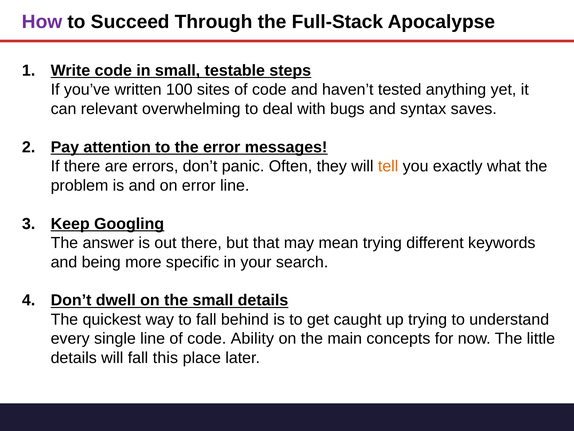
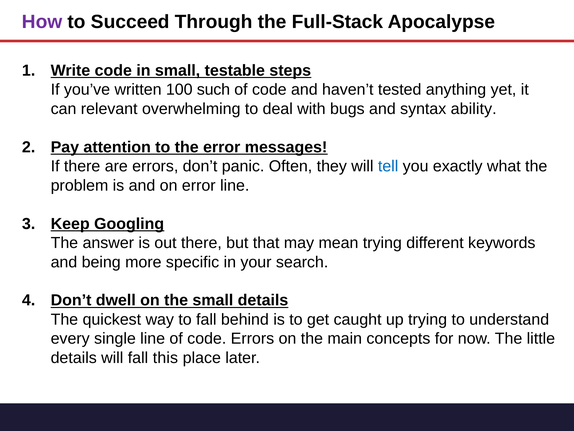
sites: sites -> such (213, 89)
saves: saves -> ability (474, 109)
tell colour: orange -> blue (388, 166)
code Ability: Ability -> Errors (252, 338)
